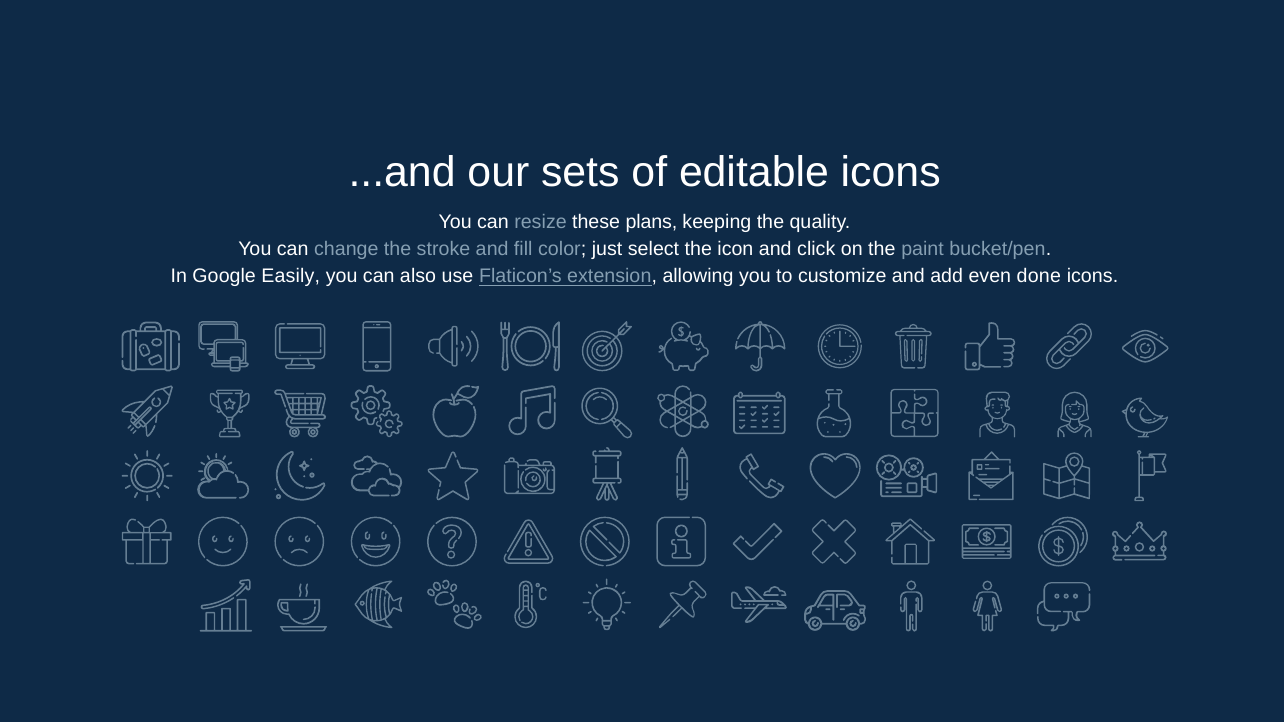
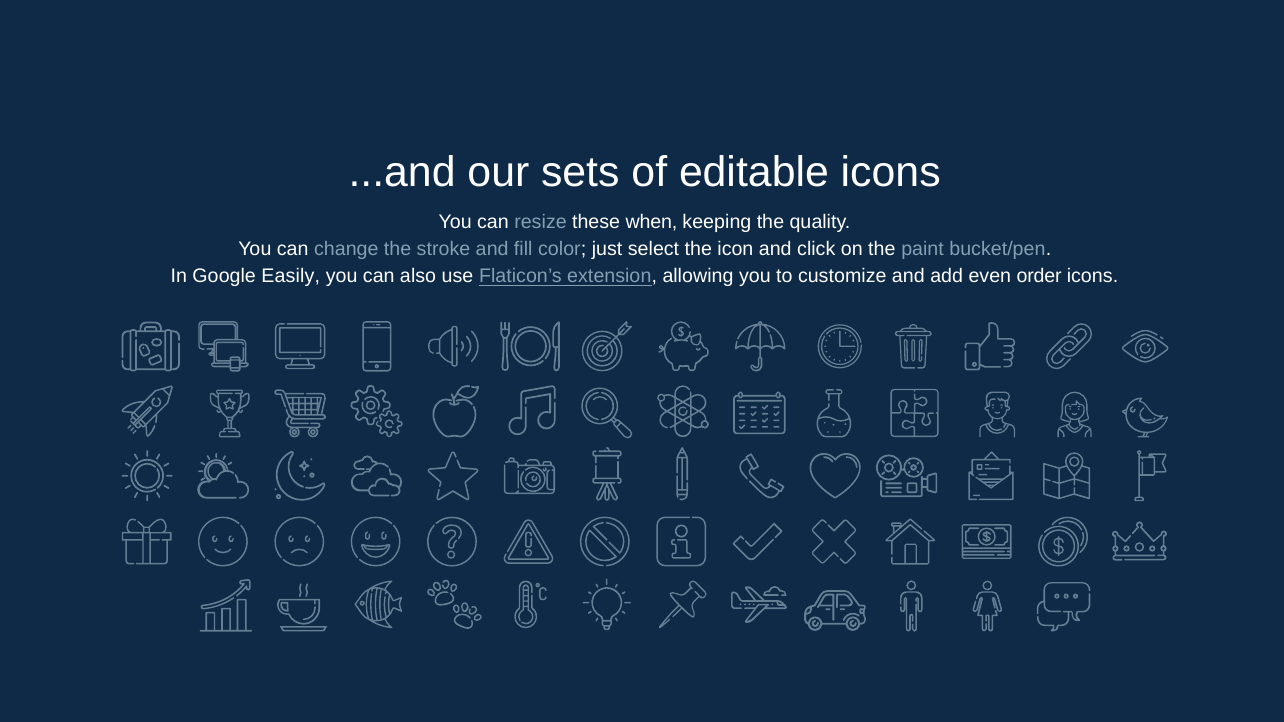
plans: plans -> when (651, 222)
done: done -> order (1039, 277)
